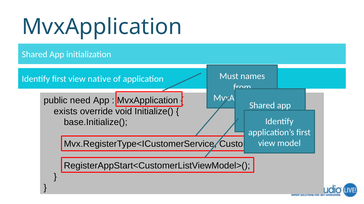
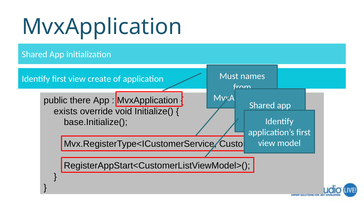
native: native -> create (99, 79)
need: need -> there (80, 101)
